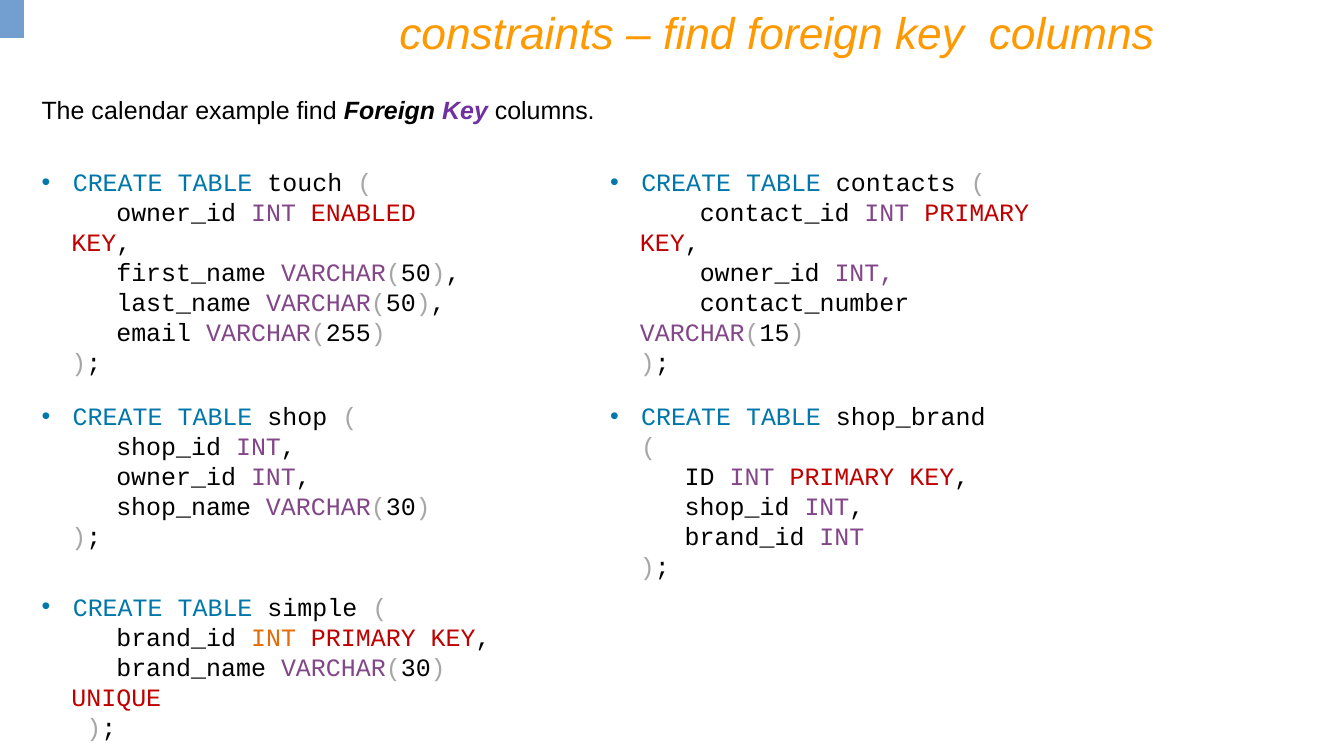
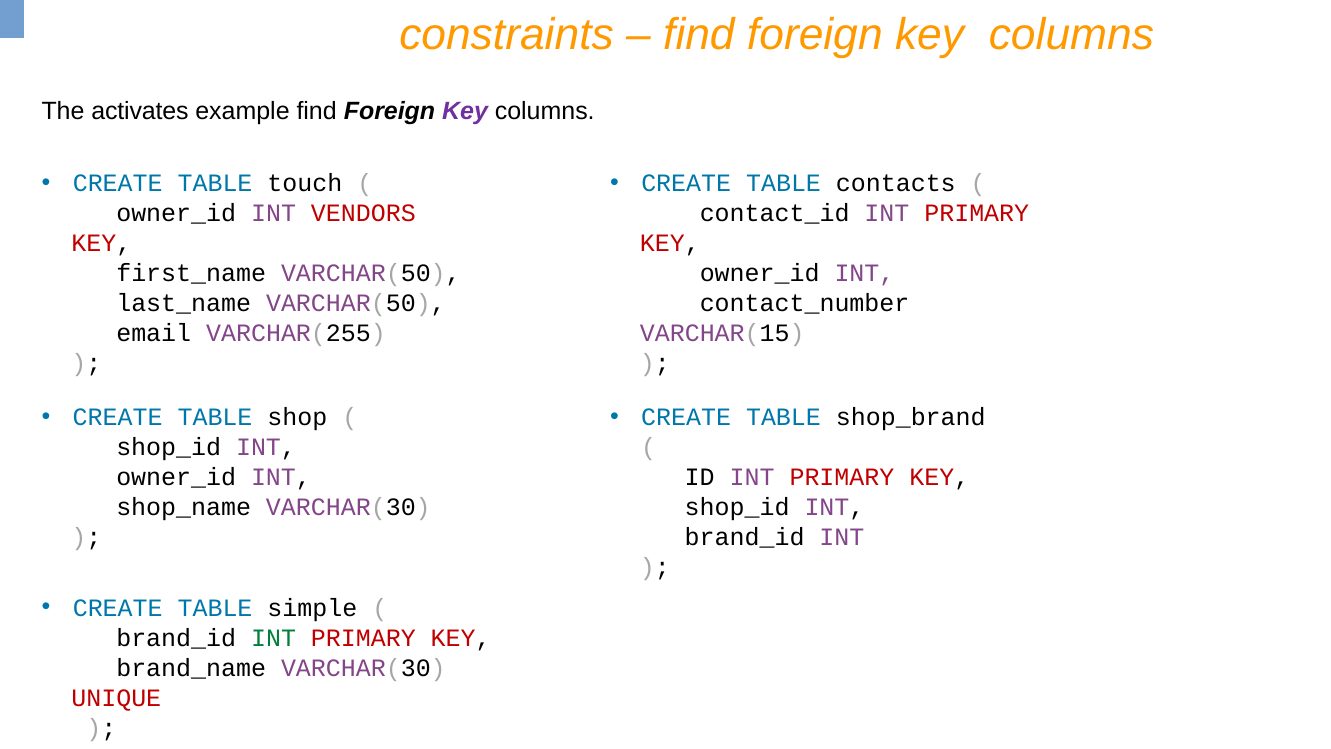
calendar: calendar -> activates (140, 111)
ENABLED: ENABLED -> VENDORS (363, 213)
INT colour: orange -> green (274, 638)
